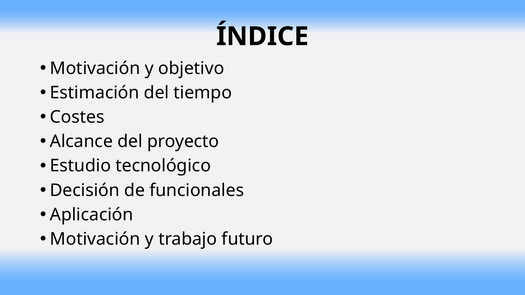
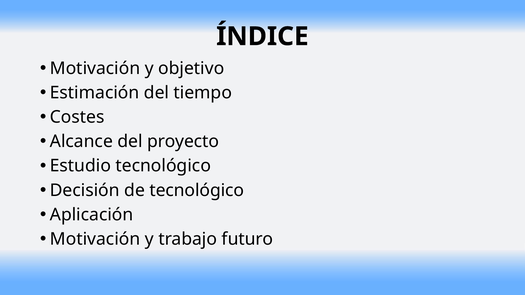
de funcionales: funcionales -> tecnológico (197, 190)
